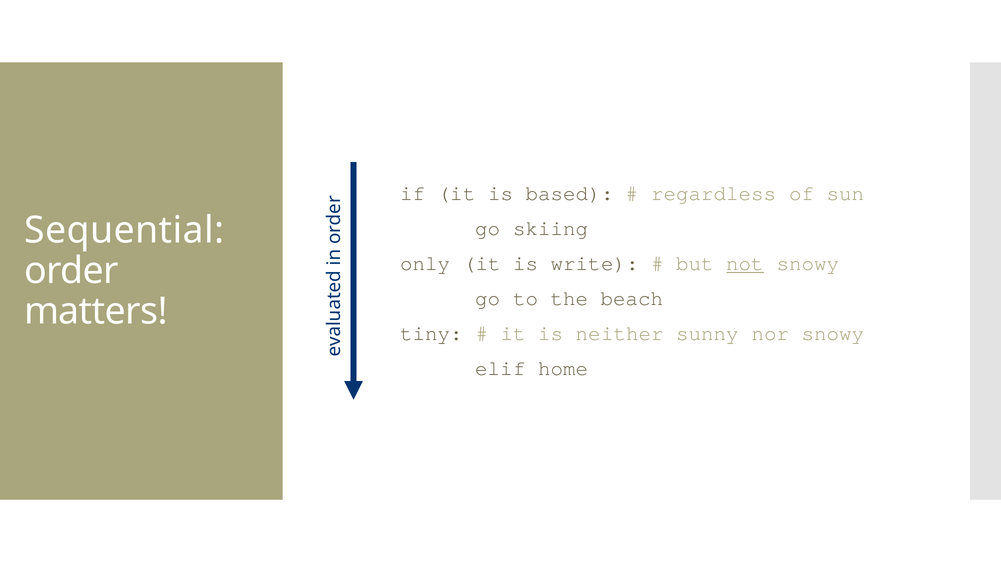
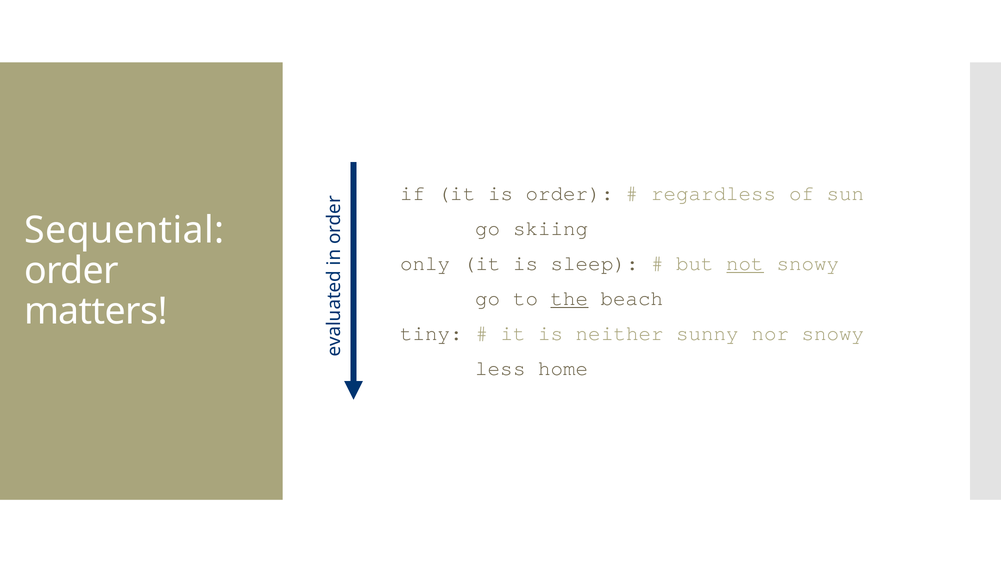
is based: based -> order (570, 193)
write: write -> sleep (595, 263)
the underline: none -> present (569, 299)
elif: elif -> less (500, 369)
